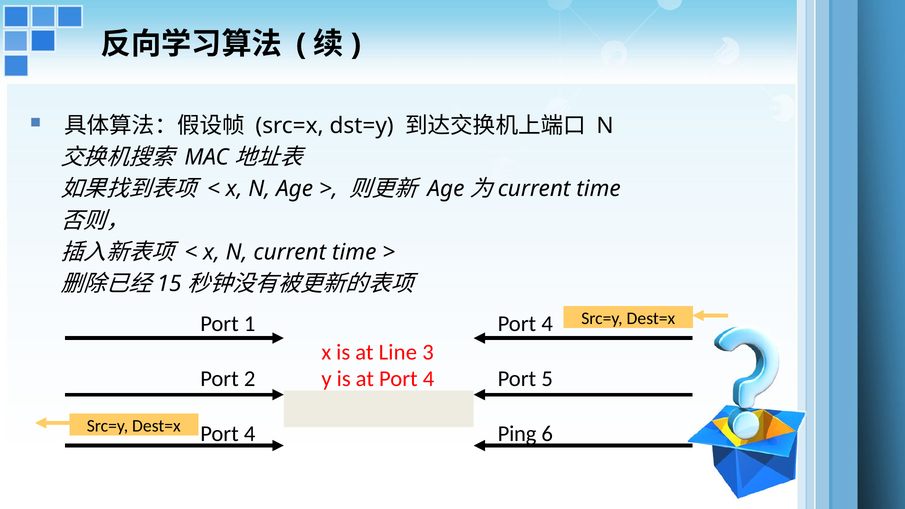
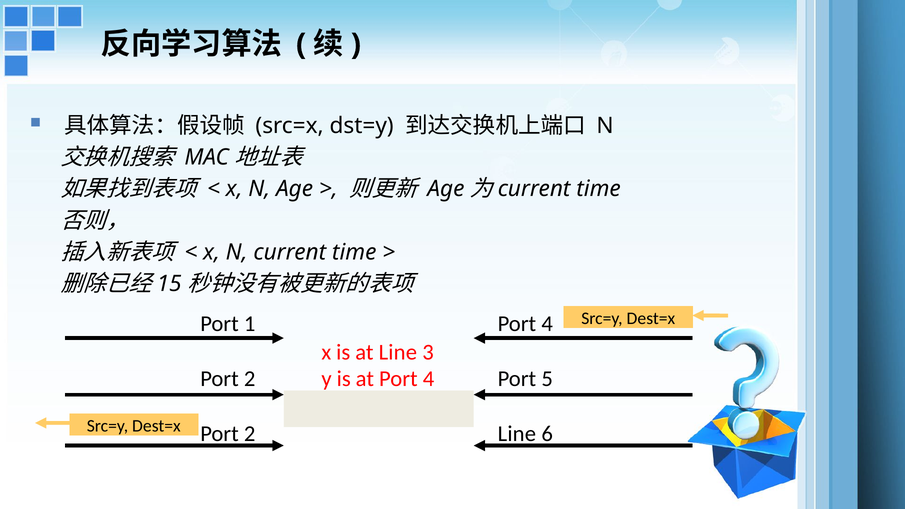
4: 4 -> 2 (250, 434)
Ping: Ping -> Line (517, 434)
